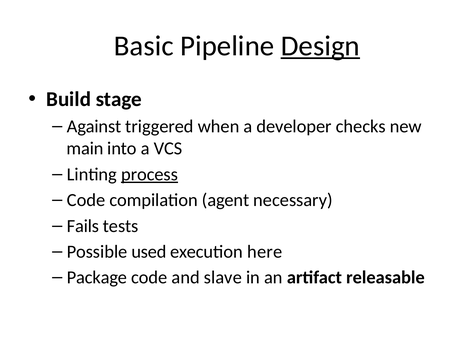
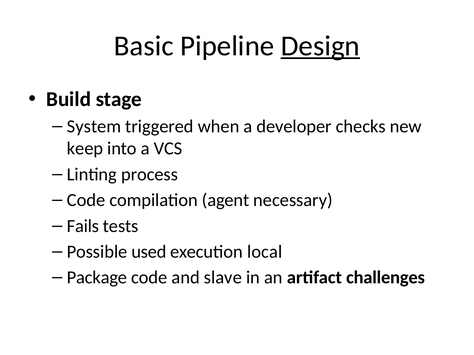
Against: Against -> System (94, 127)
main: main -> keep (85, 149)
process underline: present -> none (150, 175)
here: here -> local (265, 252)
releasable: releasable -> challenges (385, 278)
